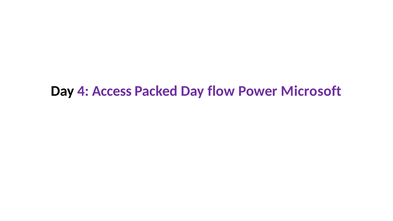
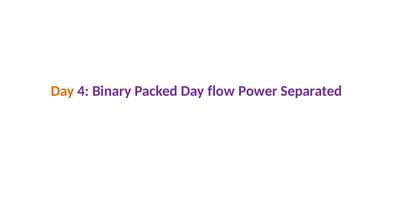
Day colour: black -> orange (63, 91)
Access: Access -> Binary (112, 91)
Microsoft: Microsoft -> Separated (311, 91)
